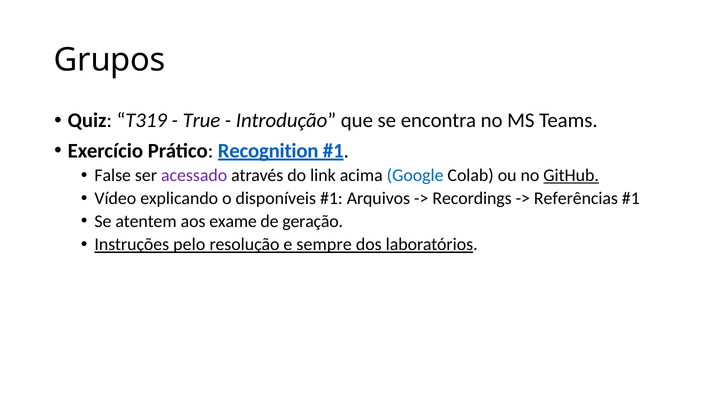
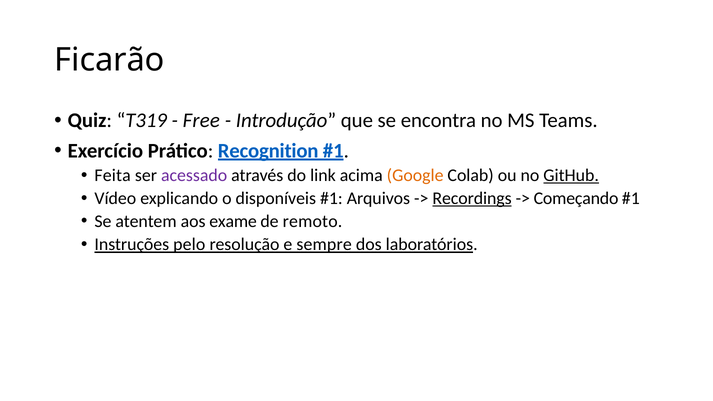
Grupos: Grupos -> Ficarão (110, 60)
True: True -> Free (201, 121)
False: False -> Feita (113, 175)
Google colour: blue -> orange (415, 175)
Recordings underline: none -> present (472, 198)
Referências: Referências -> Começando (576, 198)
geração: geração -> remoto (313, 221)
